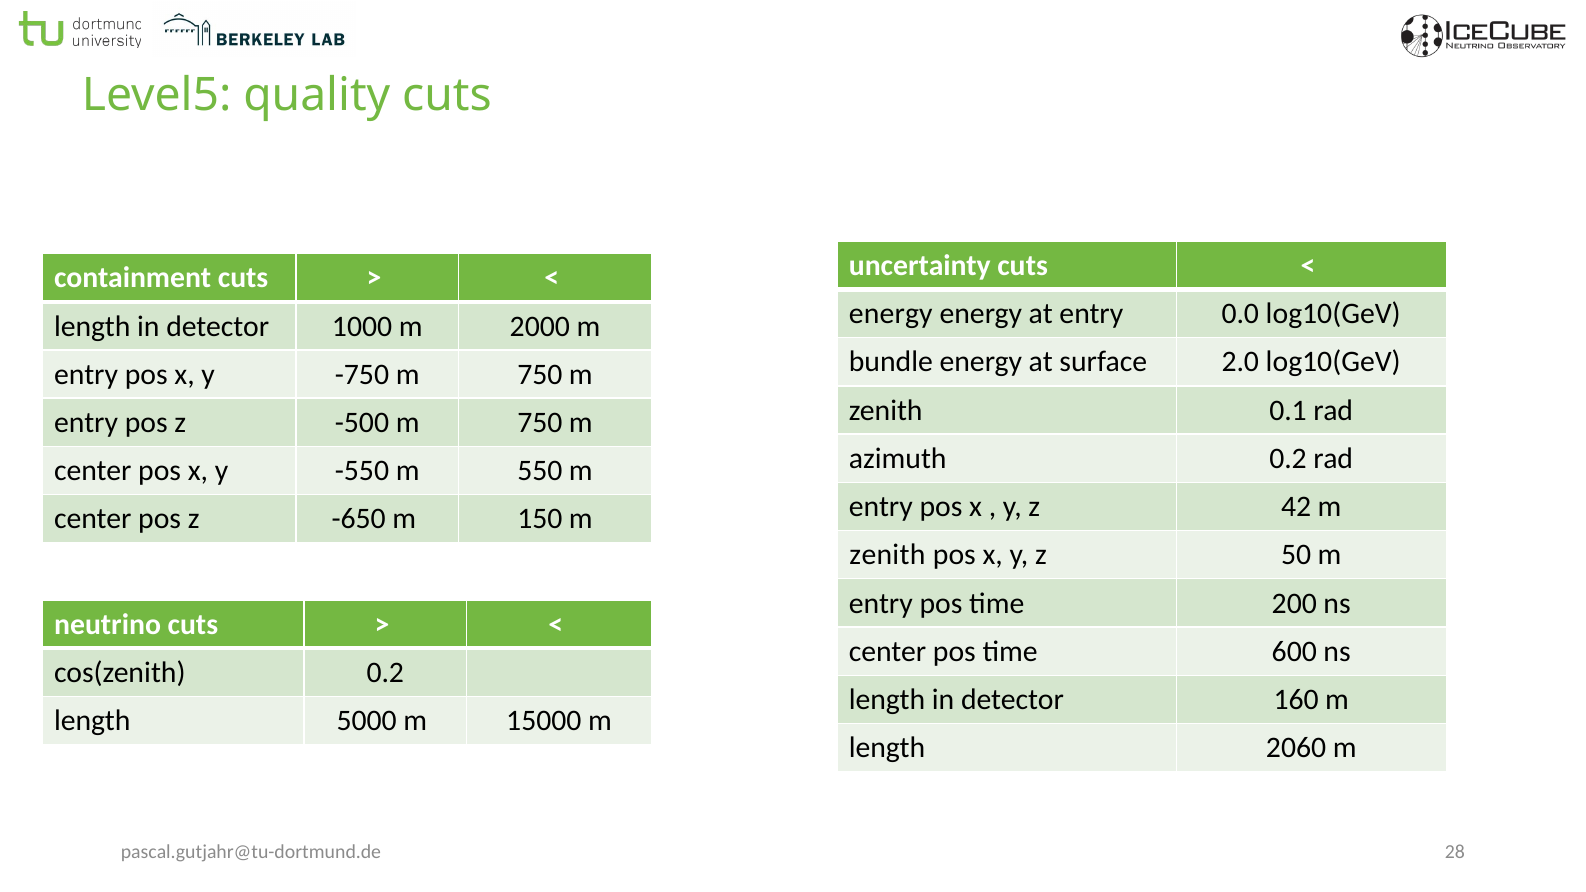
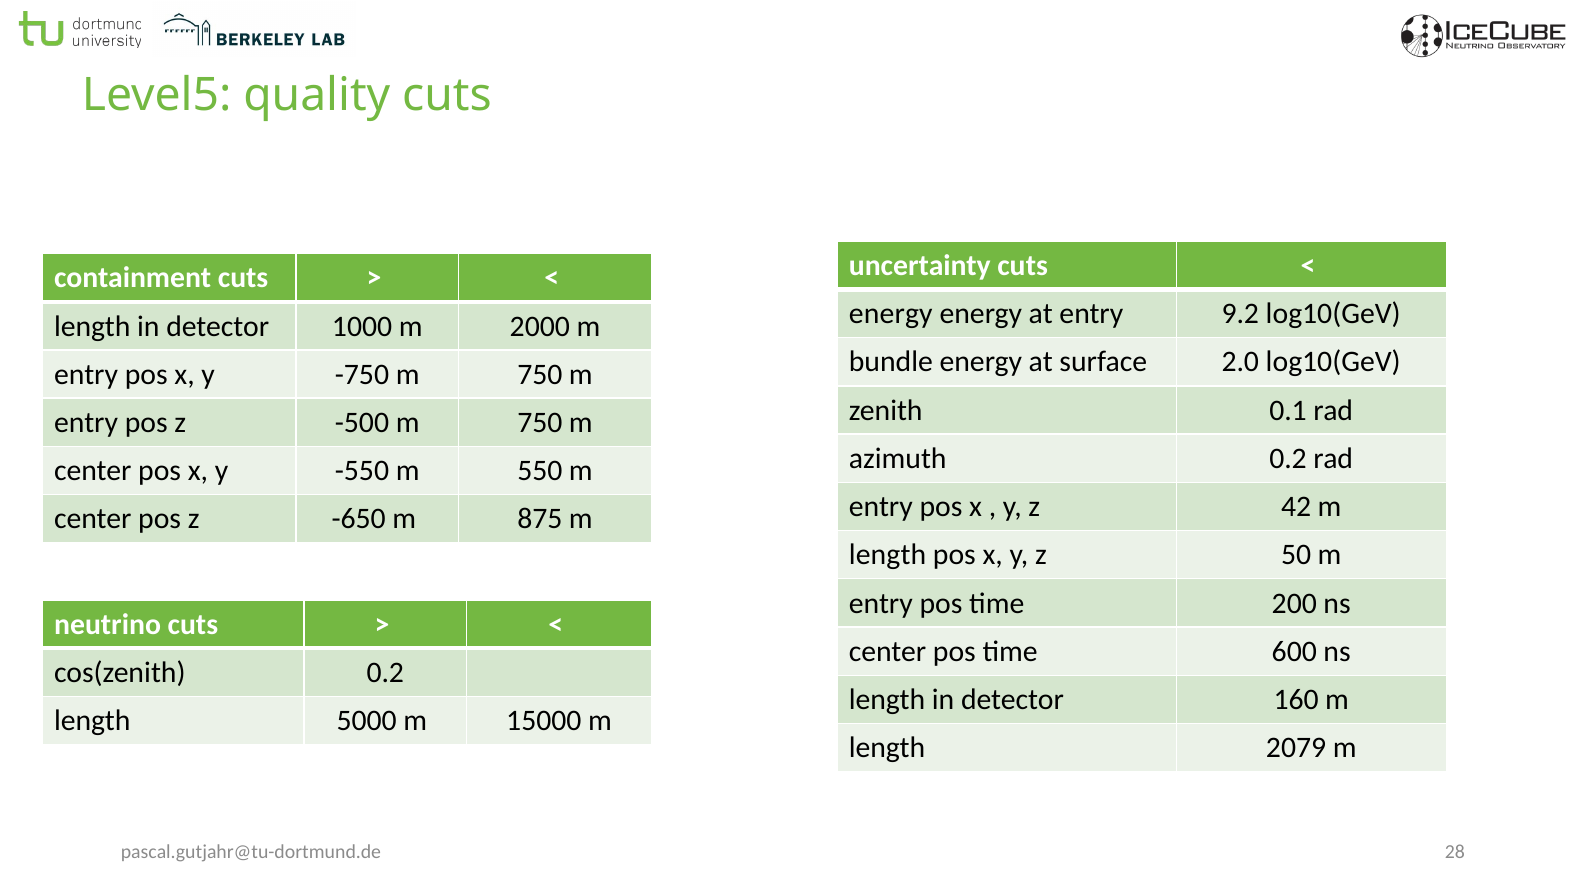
0.0: 0.0 -> 9.2 (1240, 314)
150: 150 -> 875 (540, 519)
zenith: zenith -> length (888, 555)
2060: 2060 -> 2079 (1296, 748)
